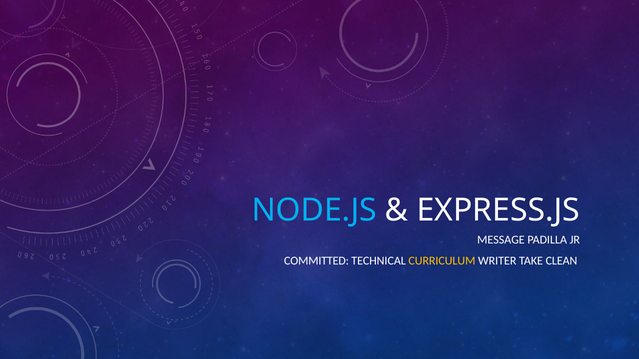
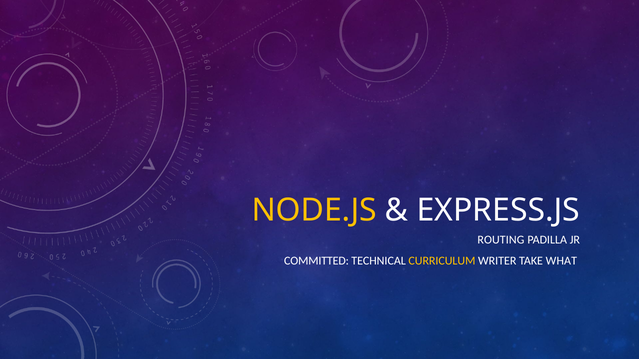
NODE.JS colour: light blue -> yellow (314, 210)
MESSAGE: MESSAGE -> ROUTING (501, 240)
CLEAN: CLEAN -> WHAT (561, 261)
